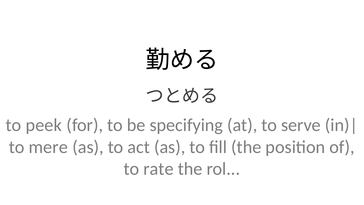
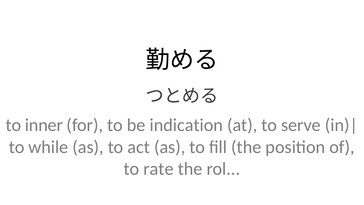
peek: peek -> inner (44, 125)
specifying: specifying -> indication (186, 125)
mere: mere -> while (48, 147)
